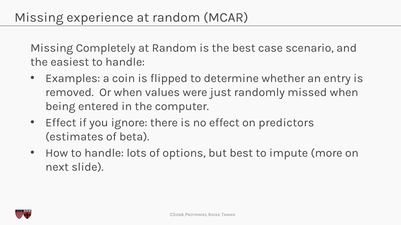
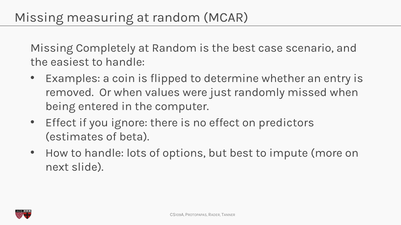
experience: experience -> measuring (100, 18)
